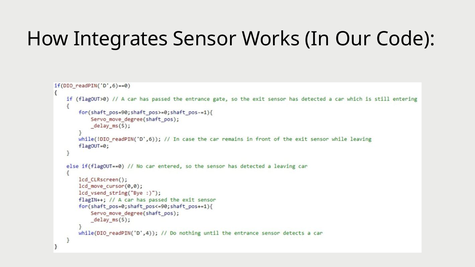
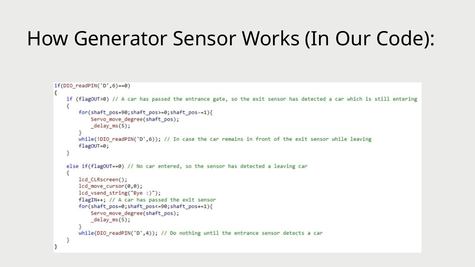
Integrates: Integrates -> Generator (121, 39)
